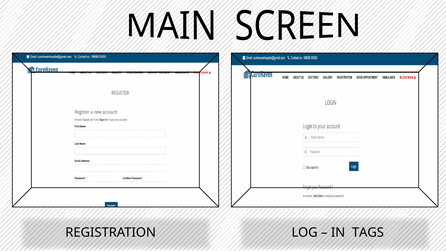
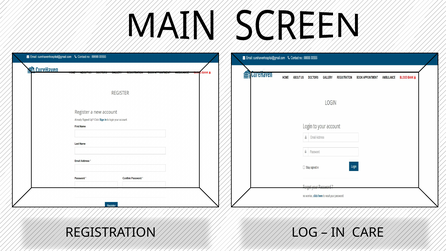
TAGS: TAGS -> CARE (368, 232)
